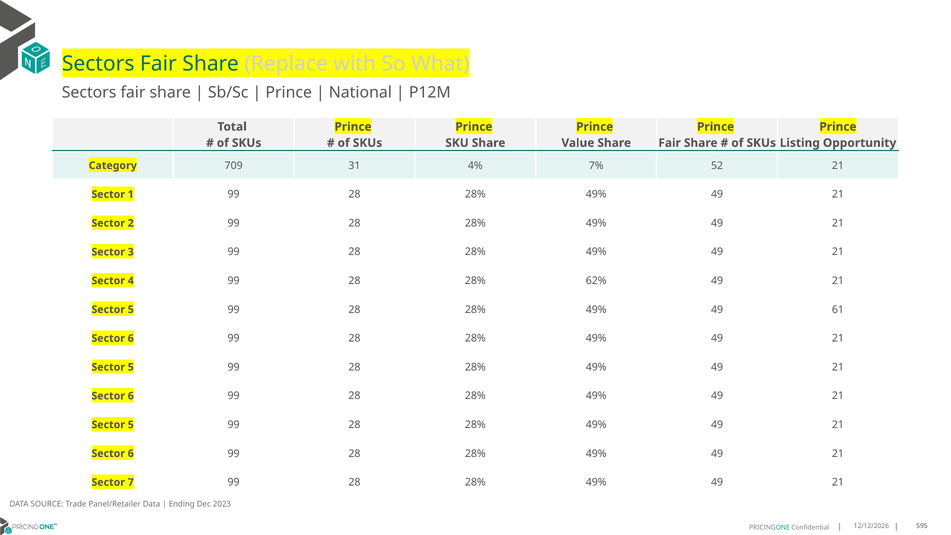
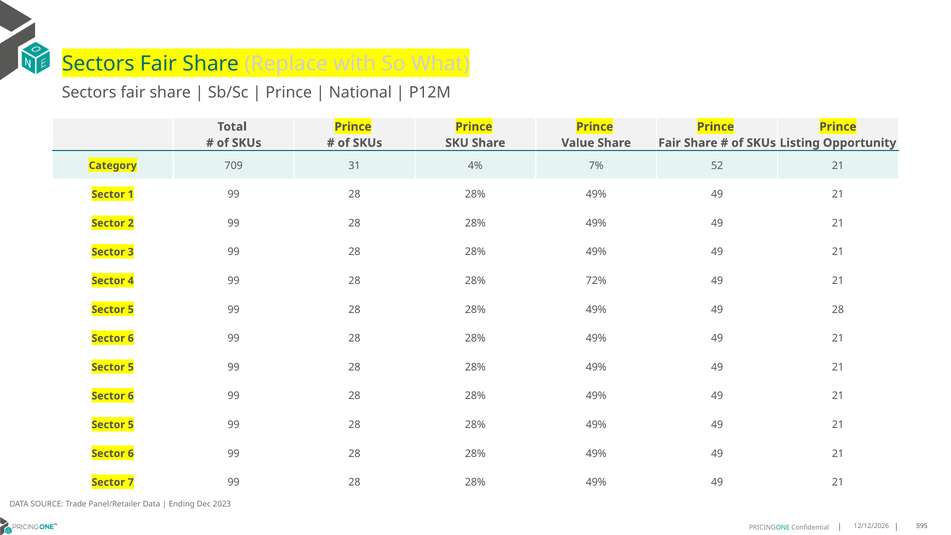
62%: 62% -> 72% (596, 281)
49 61: 61 -> 28 (838, 310)
